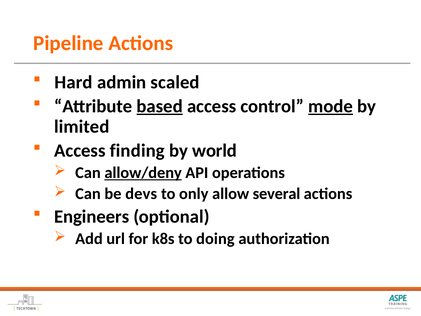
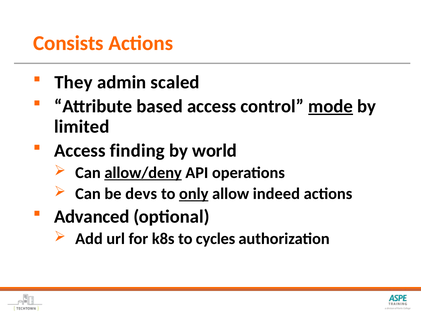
Pipeline: Pipeline -> Consists (68, 43)
Hard: Hard -> They (74, 82)
based underline: present -> none (160, 106)
only underline: none -> present (194, 194)
several: several -> indeed (276, 194)
Engineers: Engineers -> Advanced (92, 216)
doing: doing -> cycles (216, 239)
